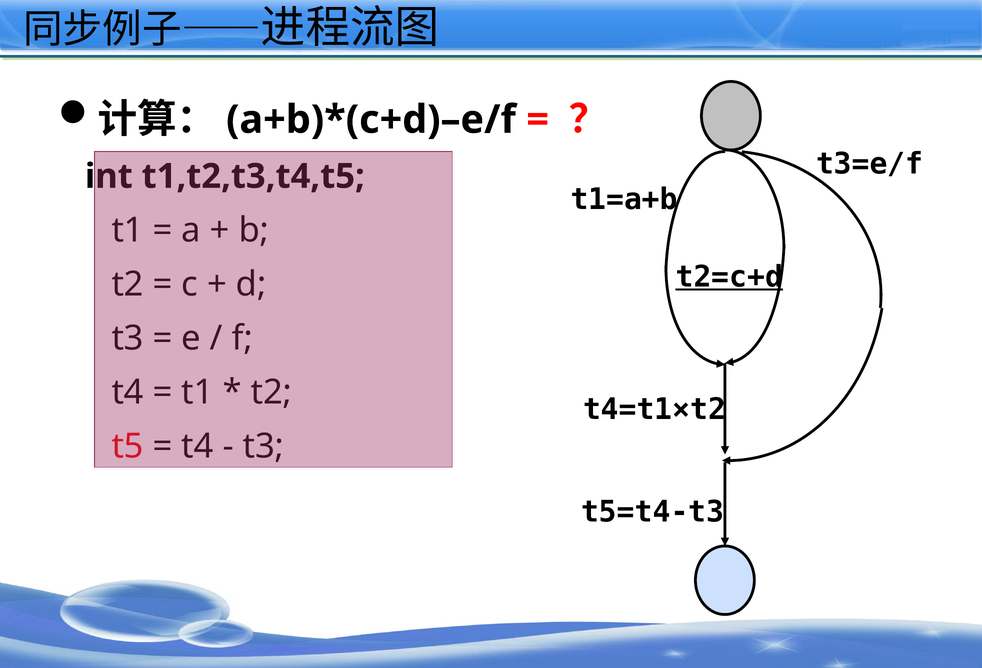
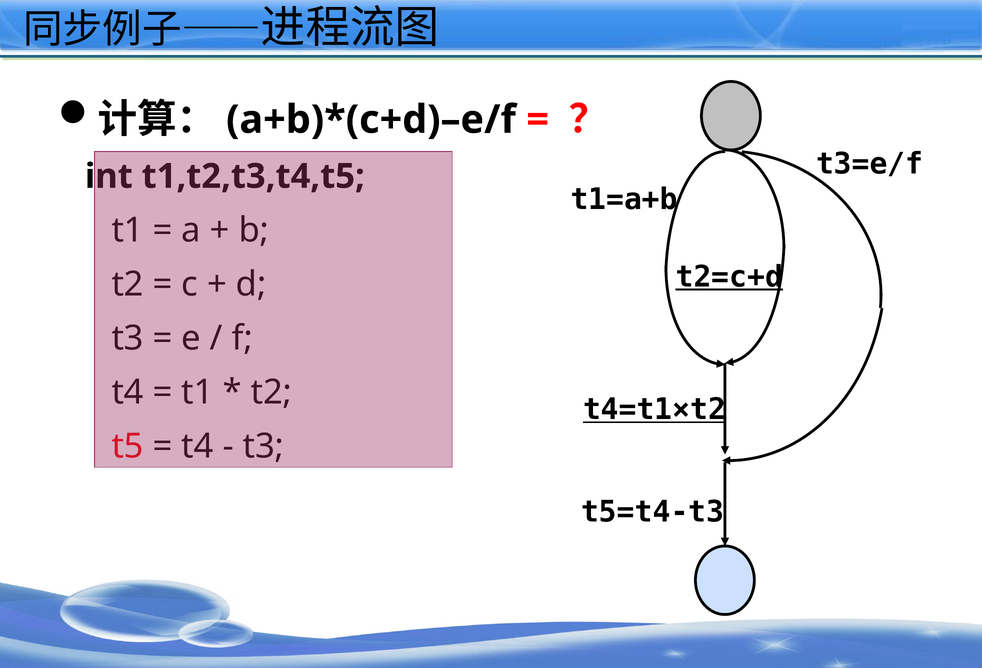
t4=t1×t2 underline: none -> present (654, 409)
